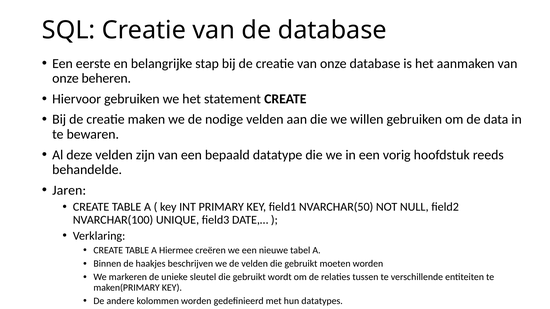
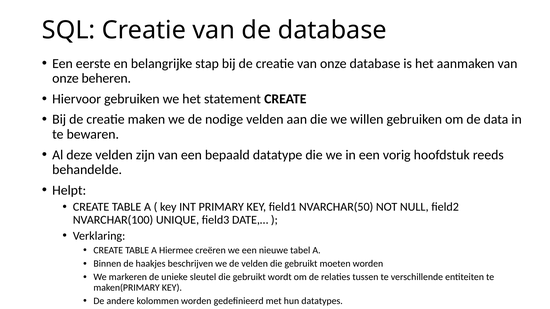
Jaren: Jaren -> Helpt (69, 190)
